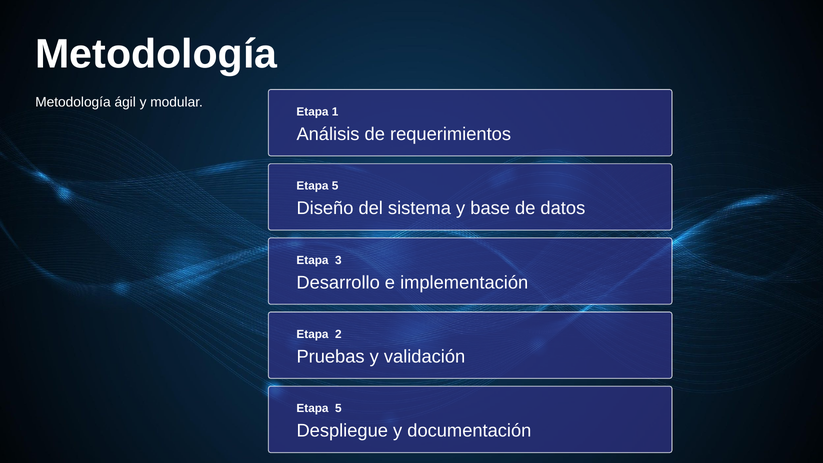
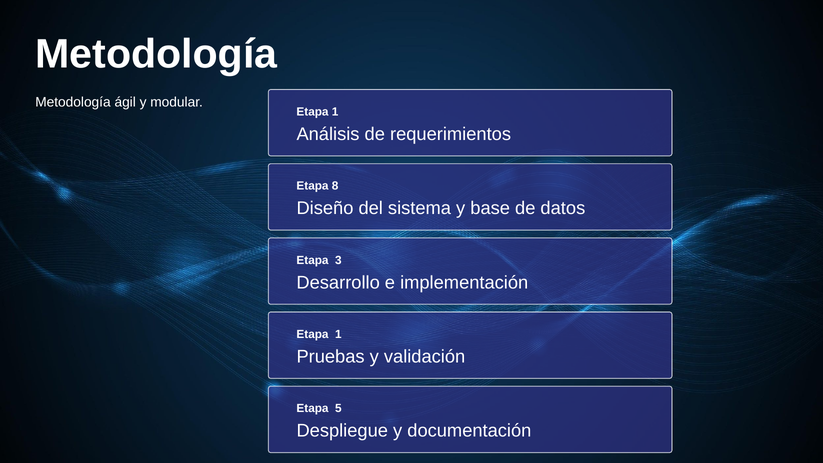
5: 5 -> 8 (335, 186)
2: 2 -> 1 (338, 334)
